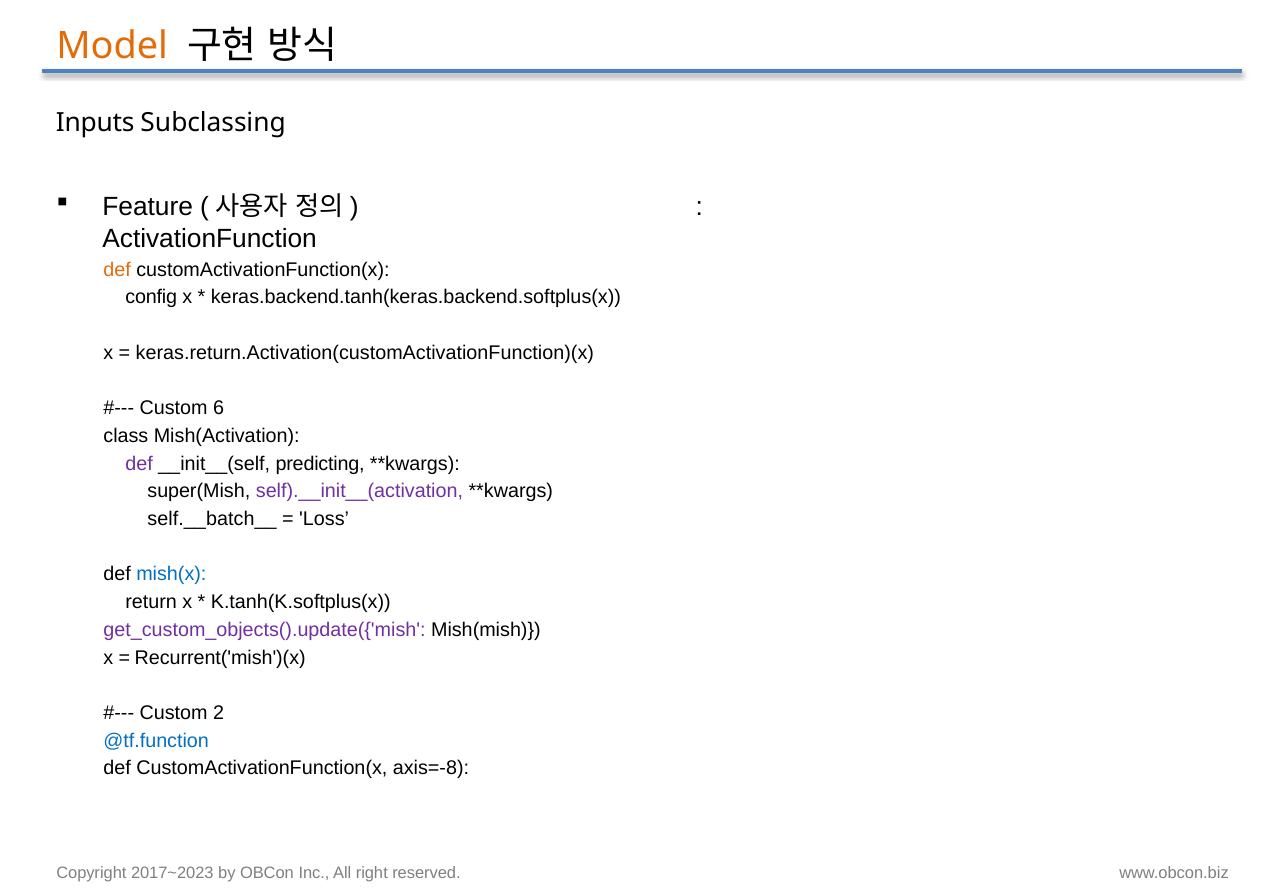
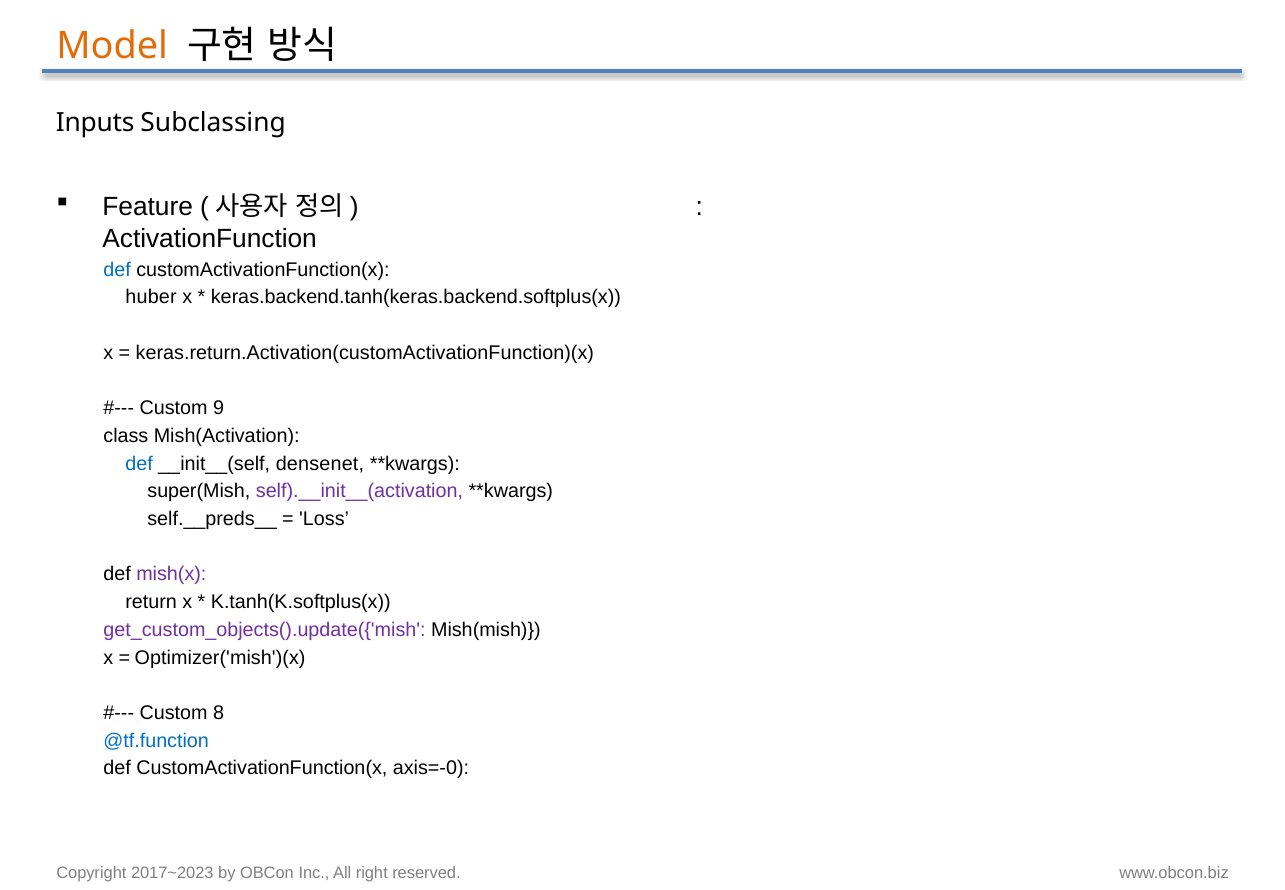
def colour: orange -> blue (117, 270)
config: config -> huber (151, 297)
6: 6 -> 9 (219, 408)
def colour: purple -> blue (139, 463)
predicting: predicting -> densenet (320, 463)
self.__batch__: self.__batch__ -> self.__preds__ (212, 519)
mish(x colour: blue -> purple (171, 574)
Recurrent('mish')(x: Recurrent('mish')(x -> Optimizer('mish')(x (220, 657)
2: 2 -> 8 (219, 713)
axis=-8: axis=-8 -> axis=-0 (431, 768)
